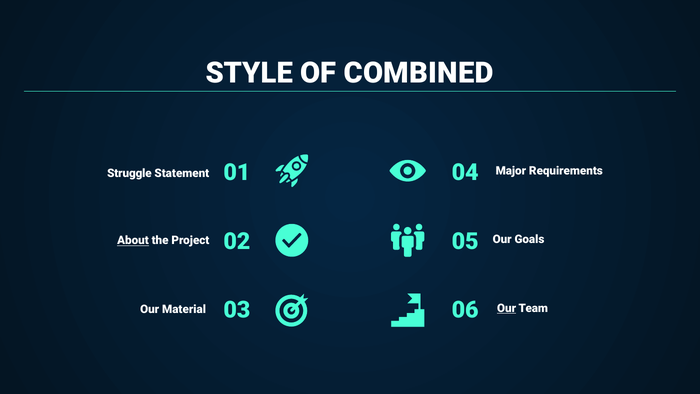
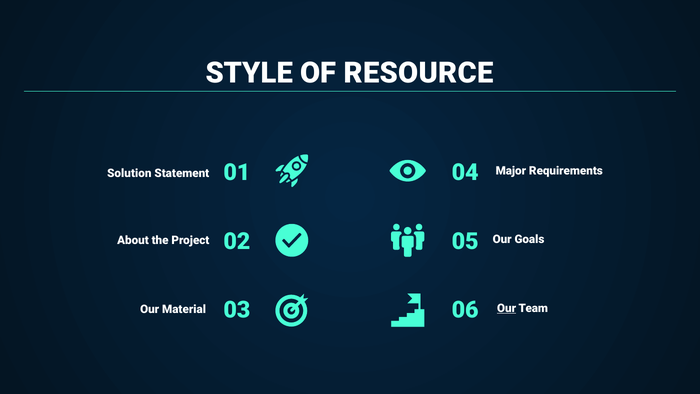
COMBINED: COMBINED -> RESOURCE (419, 73)
Struggle: Struggle -> Solution (129, 173)
About underline: present -> none (133, 240)
